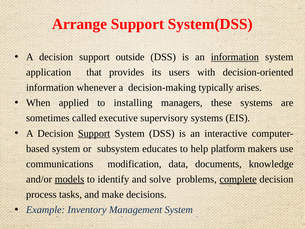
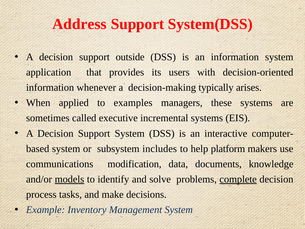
Arrange: Arrange -> Address (79, 24)
information underline: present -> none (235, 57)
installing: installing -> examples (133, 103)
supervisory: supervisory -> incremental (164, 118)
Support underline: present -> none (94, 133)
educates: educates -> includes (160, 149)
